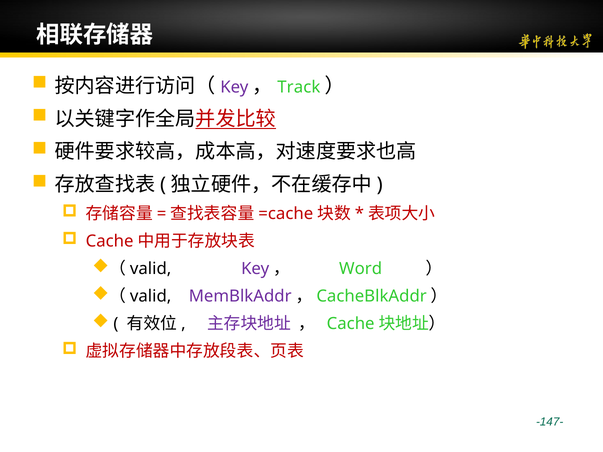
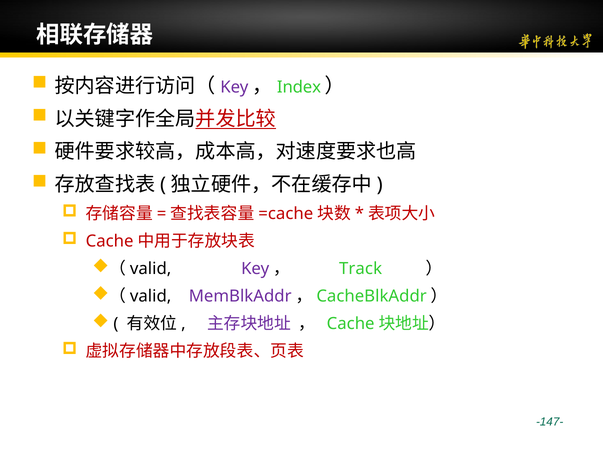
Track: Track -> Index (299, 87)
Word: Word -> Track (361, 269)
